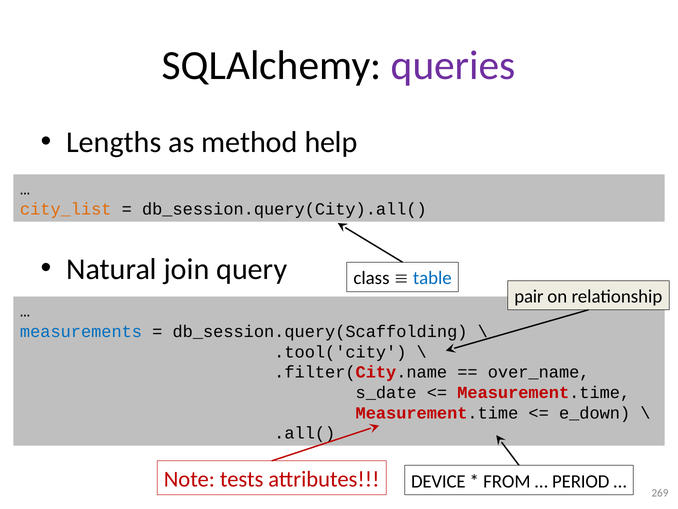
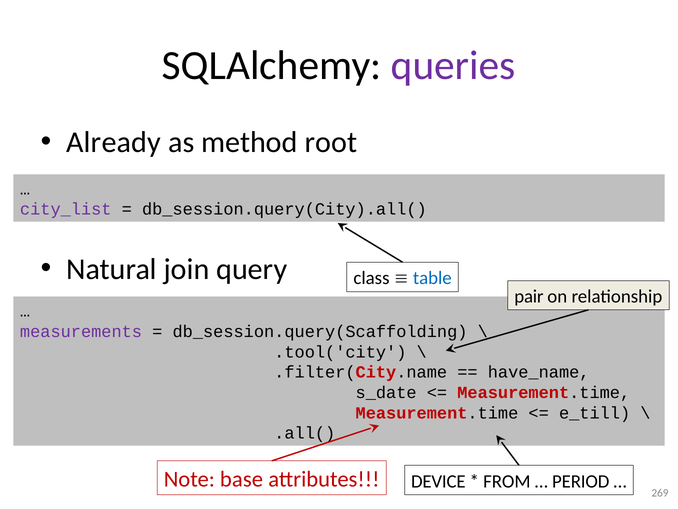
Lengths: Lengths -> Already (114, 142)
help: help -> root (331, 142)
city_list colour: orange -> purple (66, 209)
measurements colour: blue -> purple (81, 331)
over_name: over_name -> have_name (539, 372)
e_down: e_down -> e_till (595, 413)
tests: tests -> base (242, 479)
